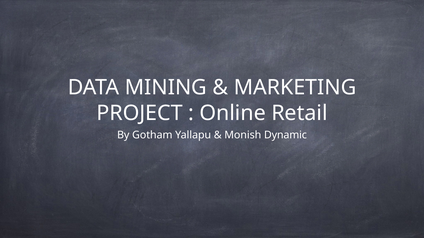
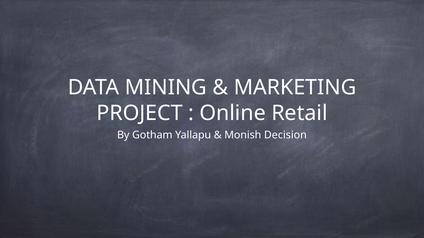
Dynamic: Dynamic -> Decision (285, 135)
